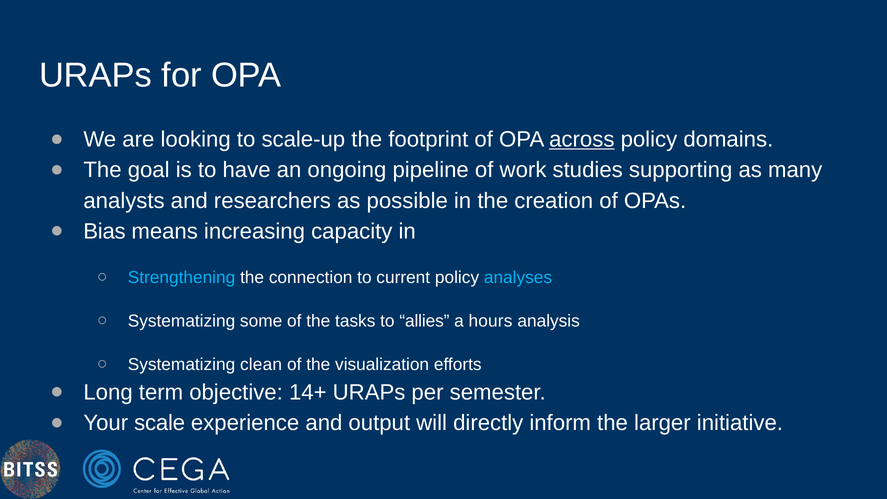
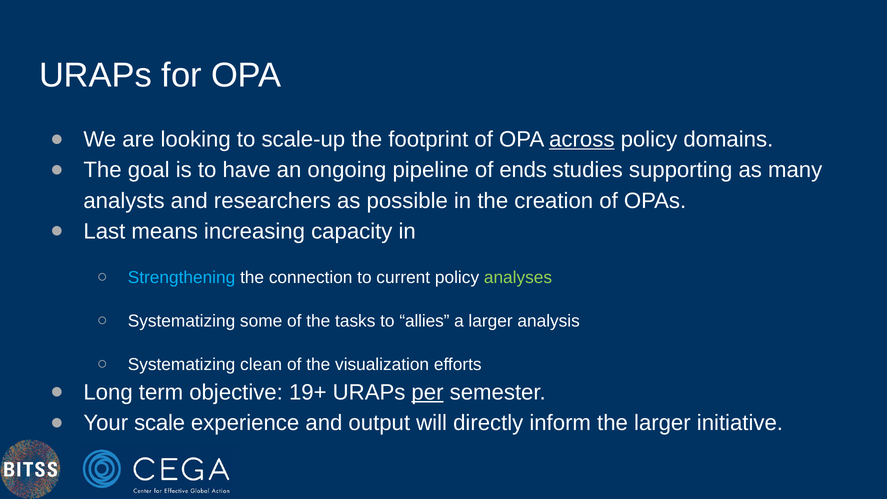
work: work -> ends (523, 170)
Bias: Bias -> Last (104, 231)
analyses colour: light blue -> light green (518, 277)
a hours: hours -> larger (491, 321)
14+: 14+ -> 19+ (308, 392)
per underline: none -> present (428, 392)
